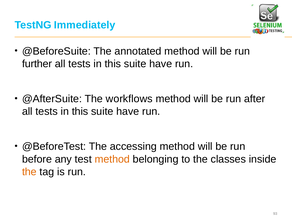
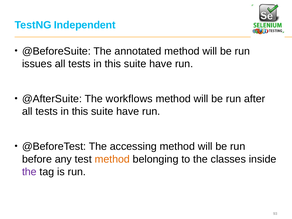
Immediately: Immediately -> Independent (85, 25)
further: further -> issues (37, 64)
the colour: orange -> purple (29, 172)
